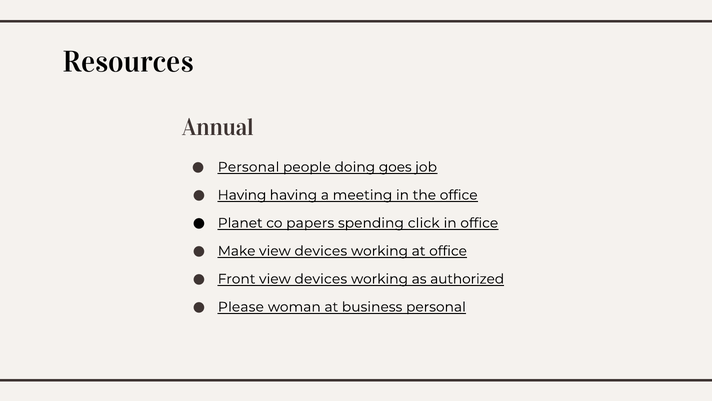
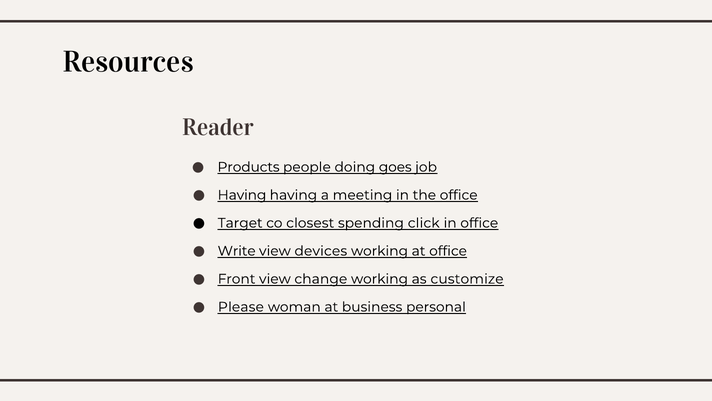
Annual: Annual -> Reader (218, 127)
Personal: Personal -> Products (249, 167)
Planet: Planet -> Target (240, 223)
papers: papers -> closest (310, 223)
Make: Make -> Write (237, 251)
Front view devices: devices -> change (321, 279)
authorized: authorized -> customize (467, 279)
